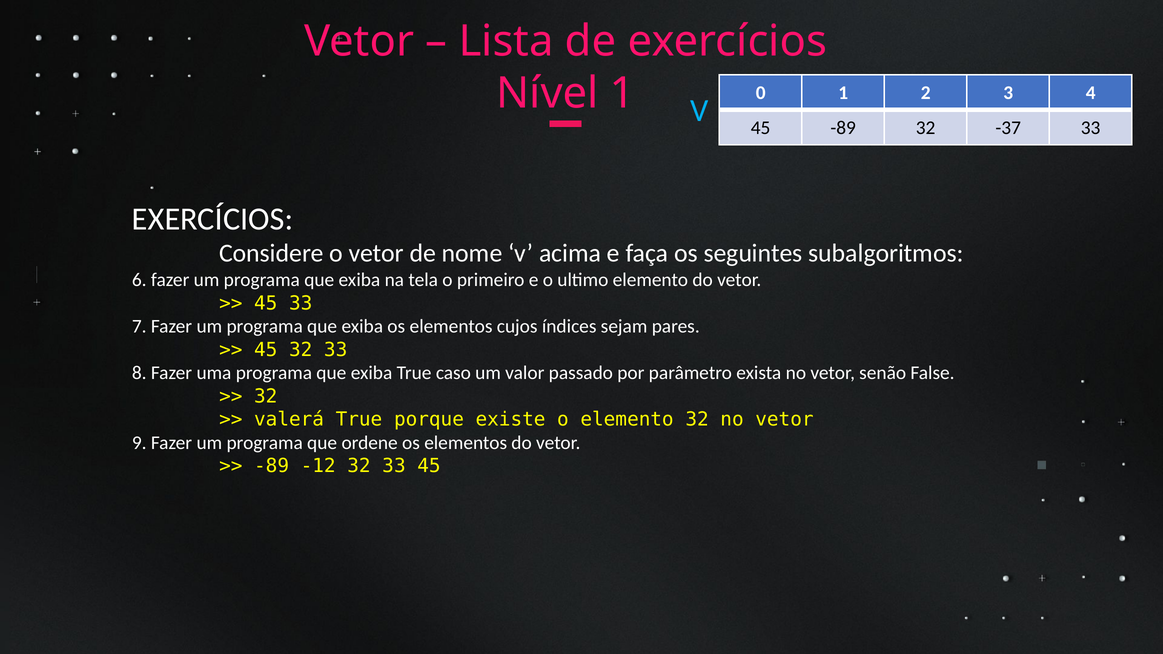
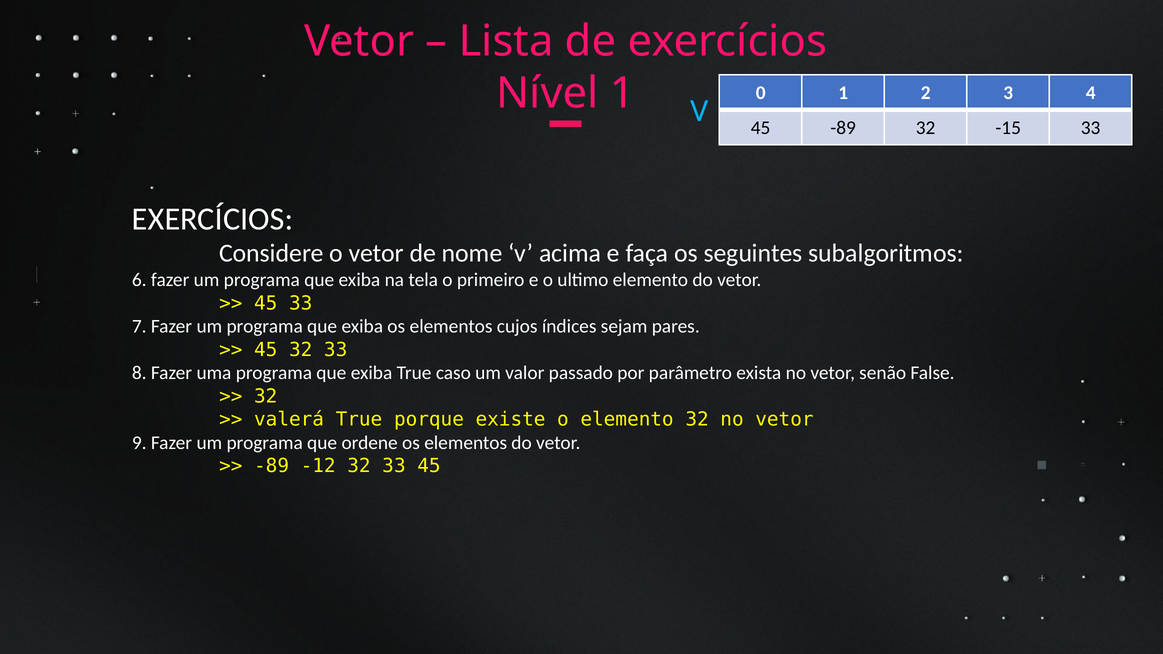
-37: -37 -> -15 (1008, 128)
